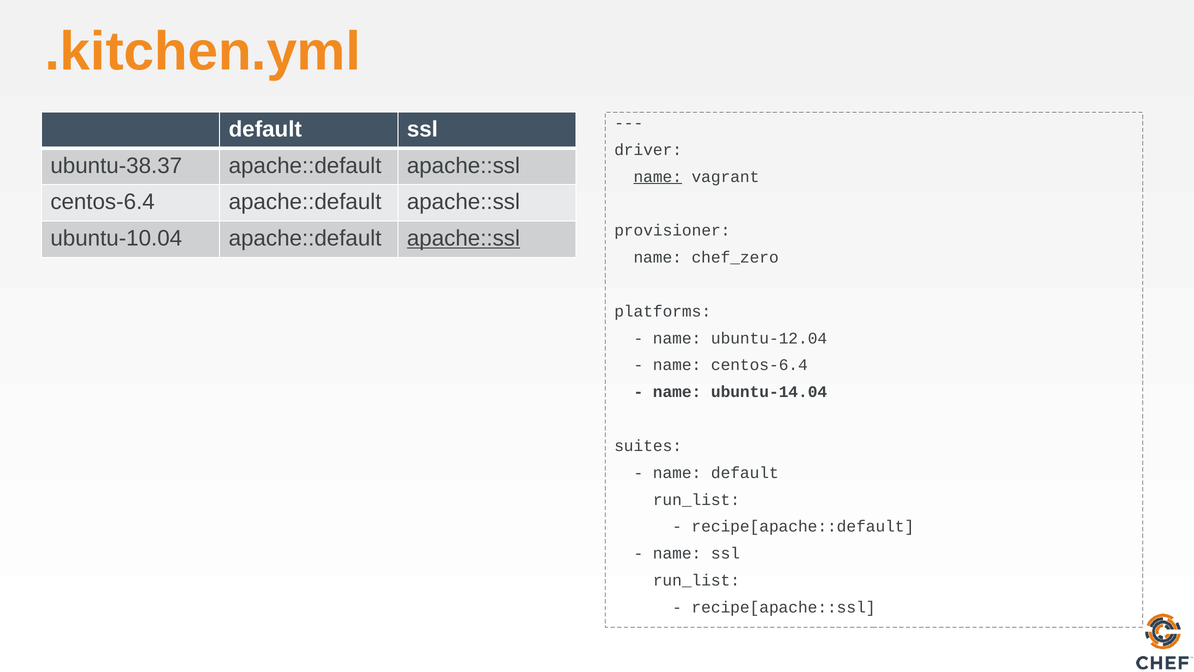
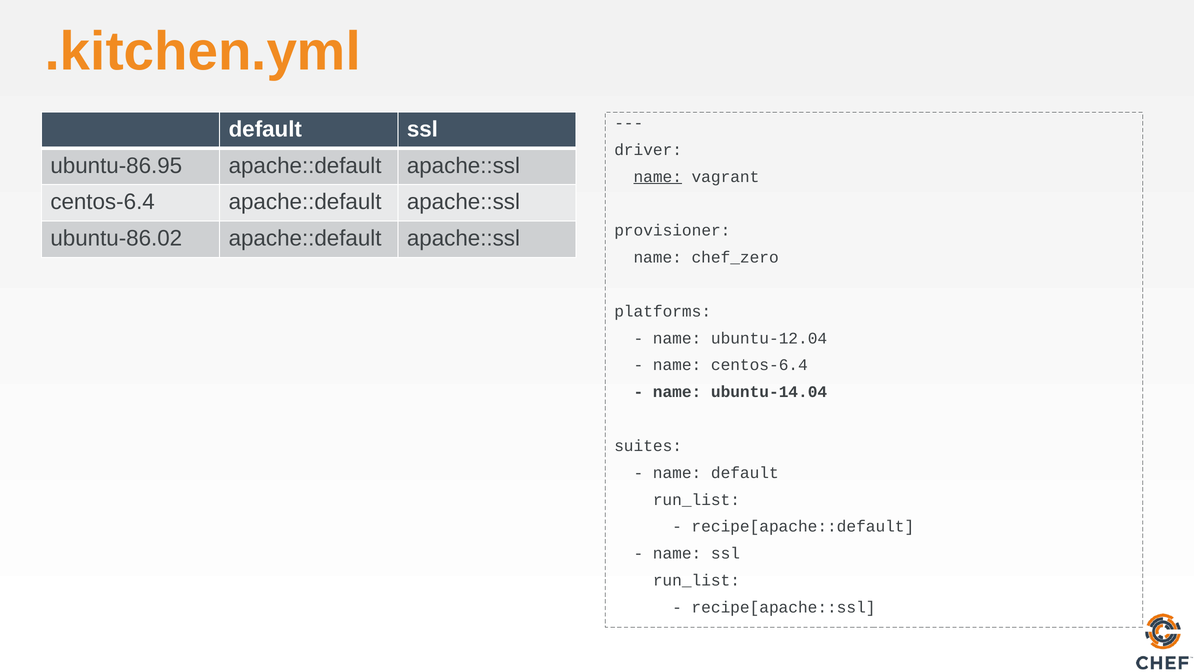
ubuntu-38.37: ubuntu-38.37 -> ubuntu-86.95 (116, 166)
ubuntu-10.04: ubuntu-10.04 -> ubuntu-86.02 (116, 238)
apache::ssl underline: present -> none (463, 238)
